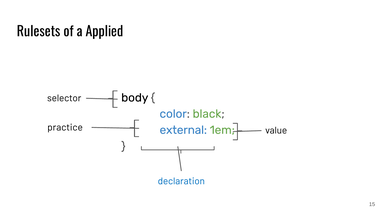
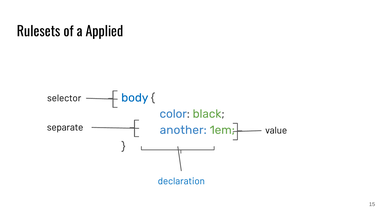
body colour: black -> blue (135, 98)
practice: practice -> separate (65, 127)
external: external -> another (183, 130)
